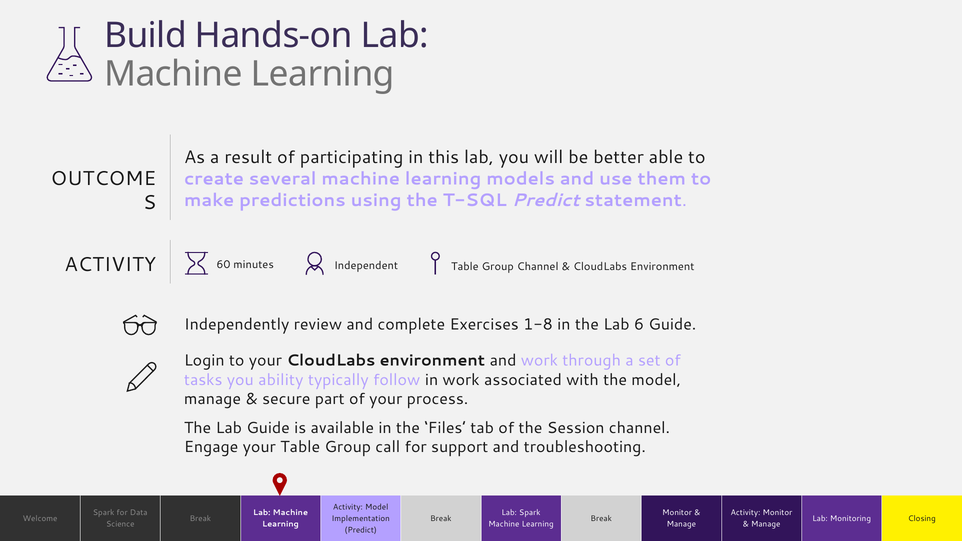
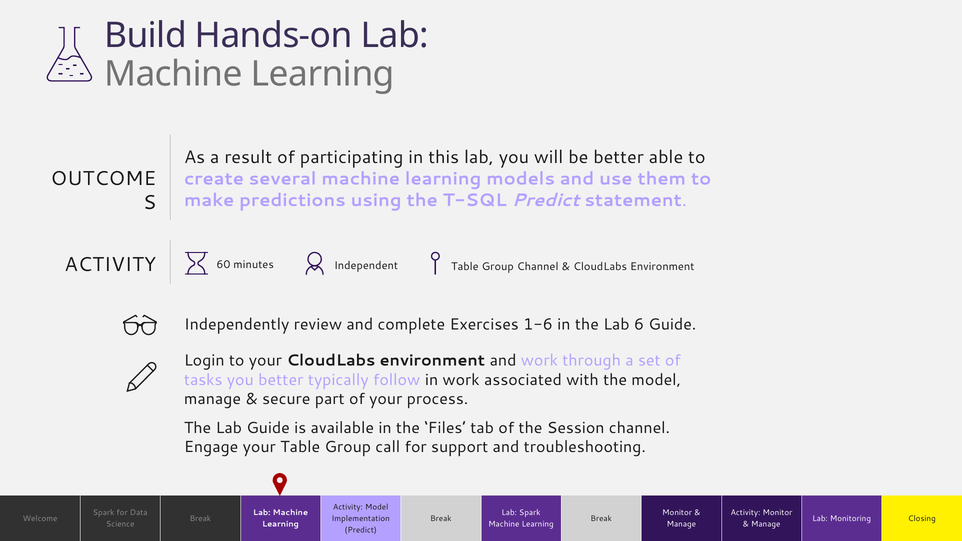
1-8: 1-8 -> 1-6 (538, 325)
you ability: ability -> better (281, 380)
